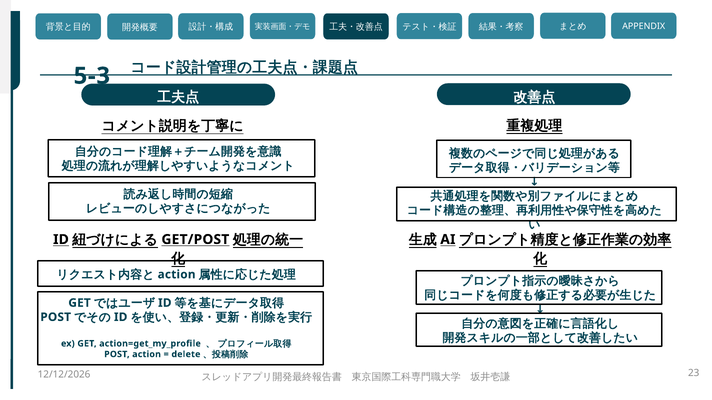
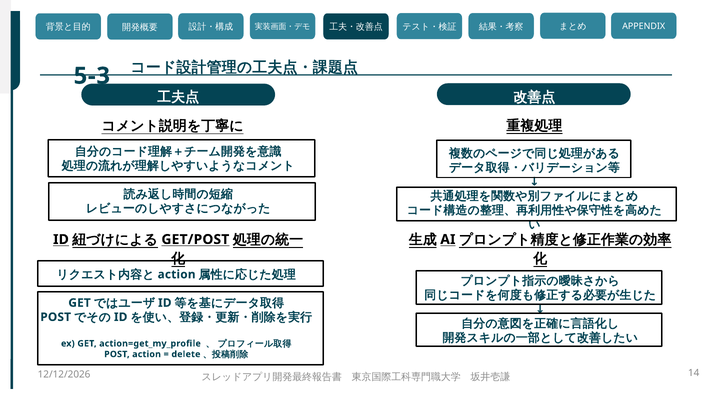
23: 23 -> 14 (694, 373)
